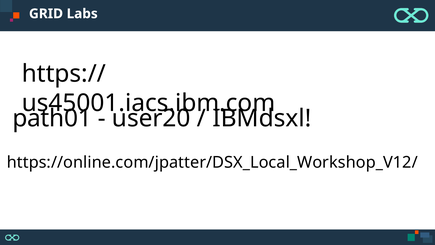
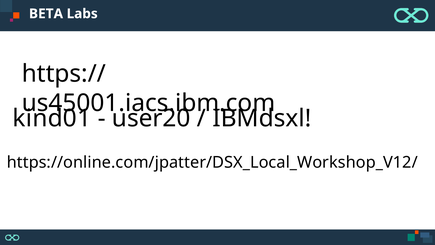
GRID: GRID -> BETA (46, 14)
path01: path01 -> kind01 (52, 118)
